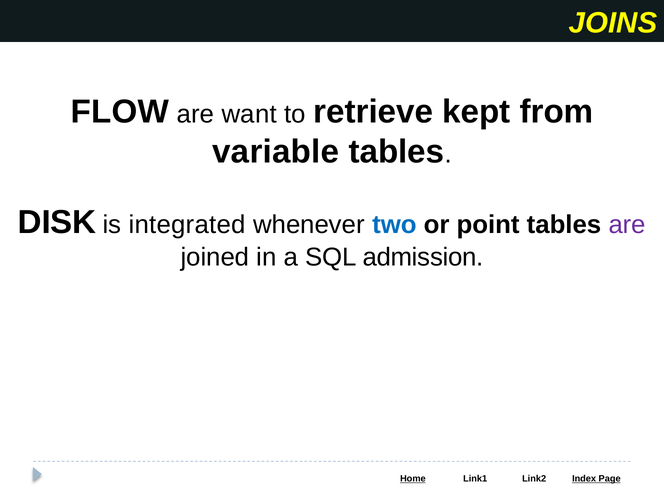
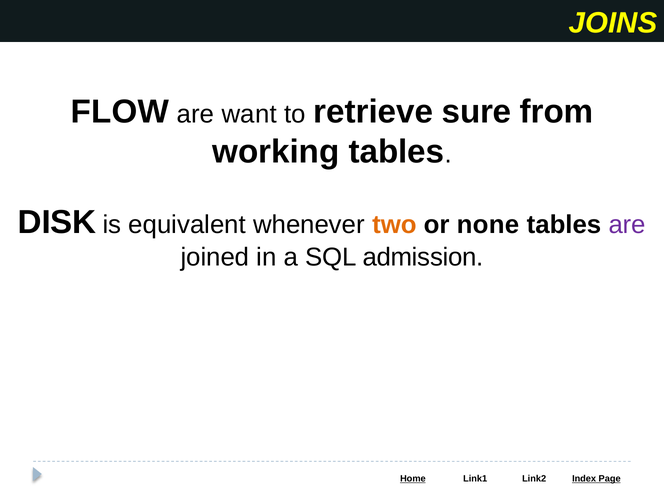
kept: kept -> sure (476, 112)
variable: variable -> working (276, 152)
integrated: integrated -> equivalent (187, 225)
two colour: blue -> orange (394, 225)
point: point -> none (488, 225)
